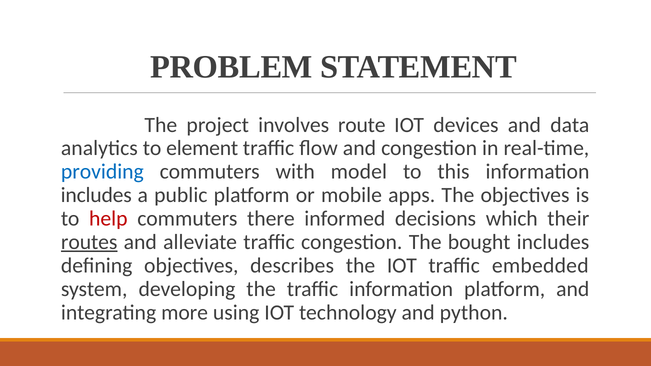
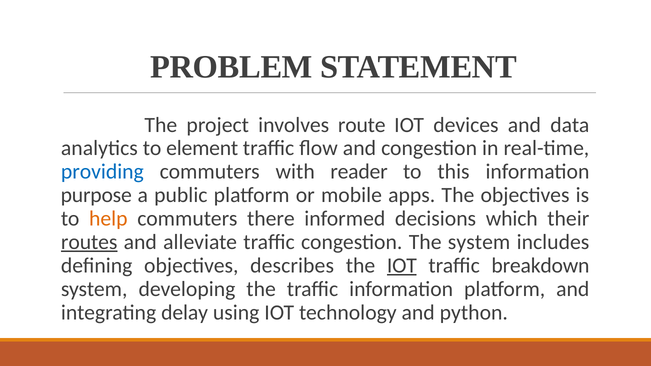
model: model -> reader (359, 172)
includes: includes -> purpose (96, 195)
help colour: red -> orange (108, 219)
The bought: bought -> system (479, 242)
IOT underline: none -> present (402, 266)
embedded: embedded -> breakdown (540, 266)
more: more -> delay (185, 313)
